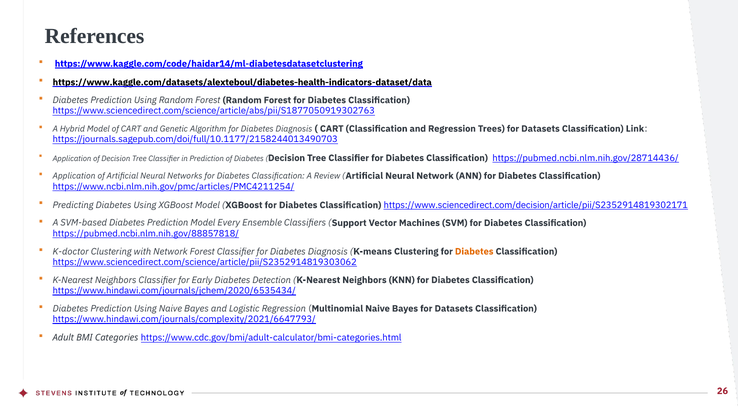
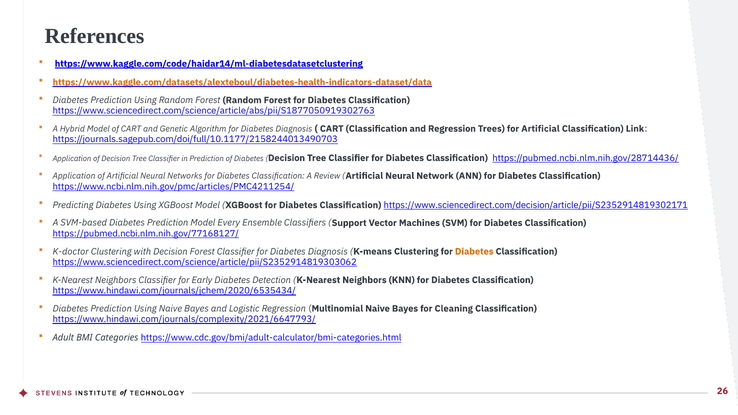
https://www.kaggle.com/datasets/alexteboul/diabetes-health-indicators-dataset/data colour: black -> orange (242, 82)
Trees for Datasets: Datasets -> Artificial (540, 129)
https://pubmed.ncbi.nlm.nih.gov/88857818/: https://pubmed.ncbi.nlm.nih.gov/88857818/ -> https://pubmed.ncbi.nlm.nih.gov/77168127/ (146, 234)
with Network: Network -> Decision (170, 252)
Bayes for Datasets: Datasets -> Cleaning (454, 309)
